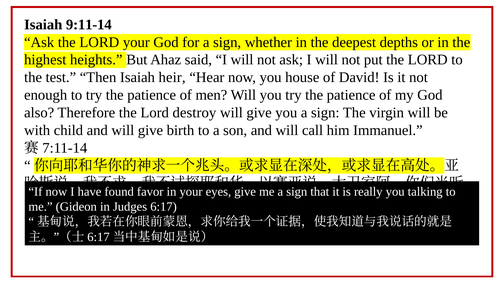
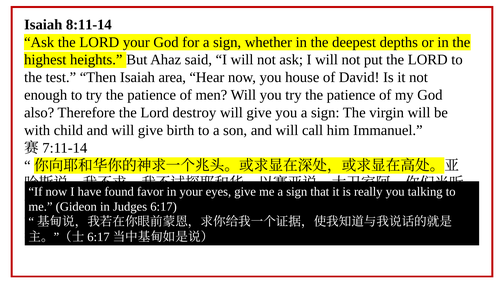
9:11-14: 9:11-14 -> 8:11-14 (89, 25)
heir: heir -> area (172, 77)
